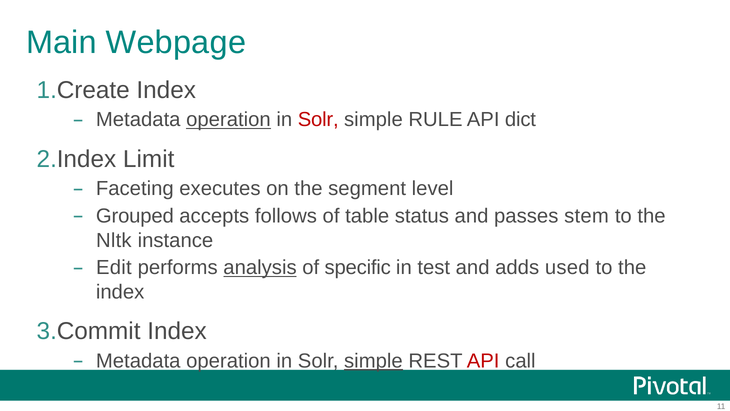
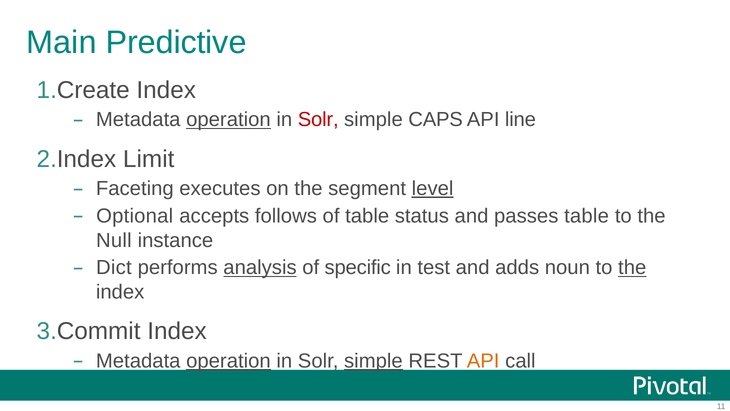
Webpage: Webpage -> Predictive (176, 42)
RULE: RULE -> CAPS (436, 120)
dict: dict -> line (520, 120)
level underline: none -> present (433, 188)
Grouped: Grouped -> Optional (135, 216)
passes stem: stem -> table (587, 216)
Nltk: Nltk -> Null (114, 240)
Edit: Edit -> Dict (114, 268)
used: used -> noun (567, 268)
the underline: none -> present (632, 268)
operation underline: none -> present (228, 361)
API colour: red -> orange (483, 361)
